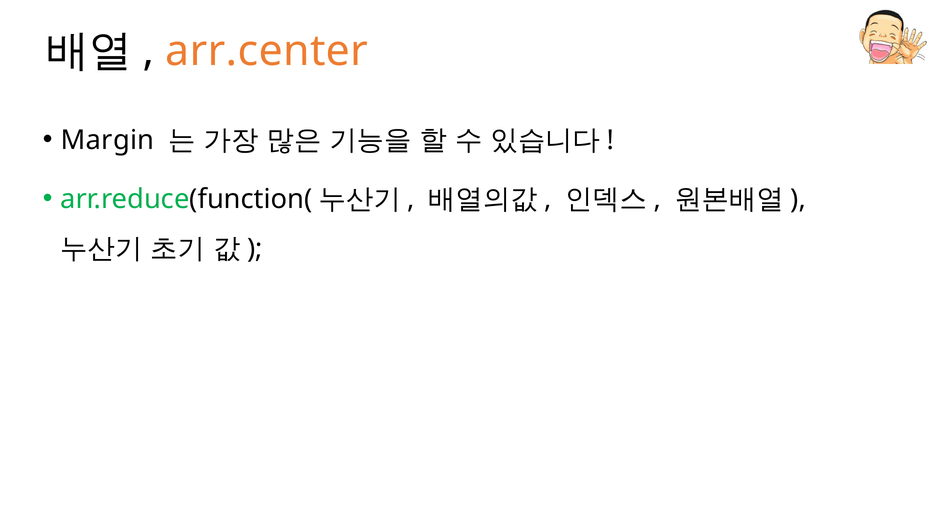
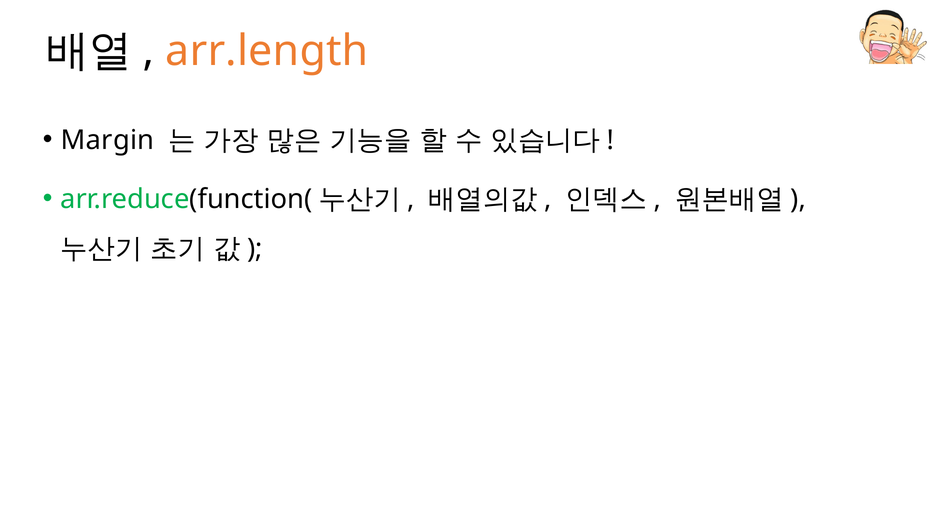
arr.center: arr.center -> arr.length (267, 51)
